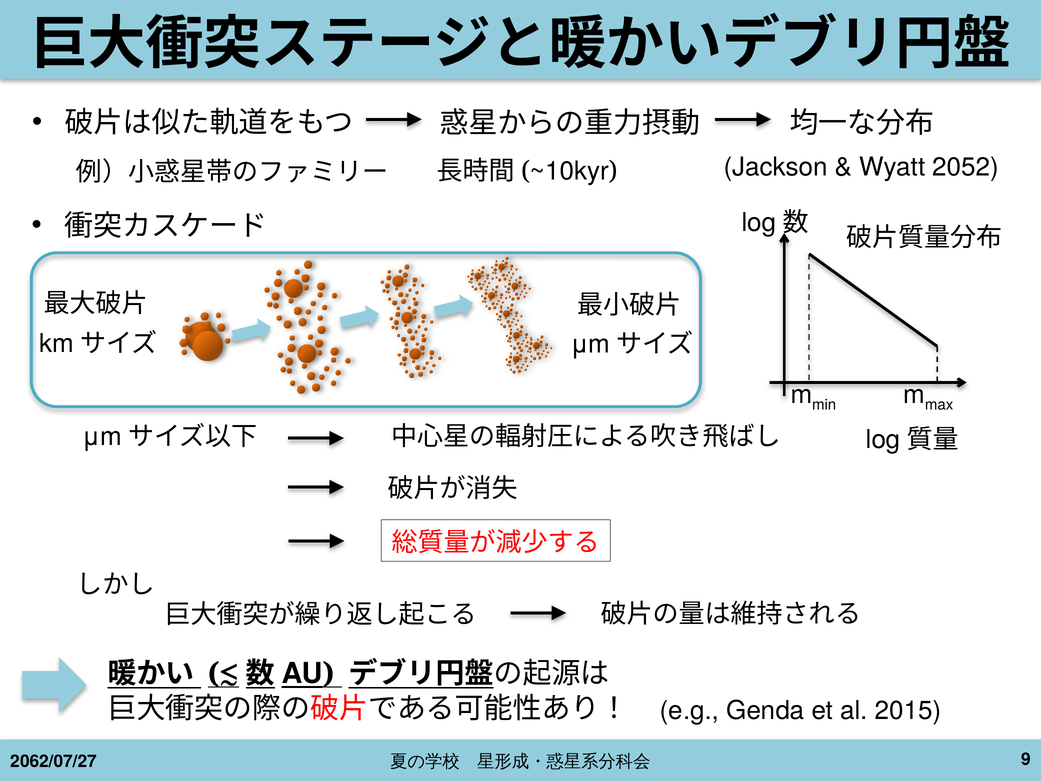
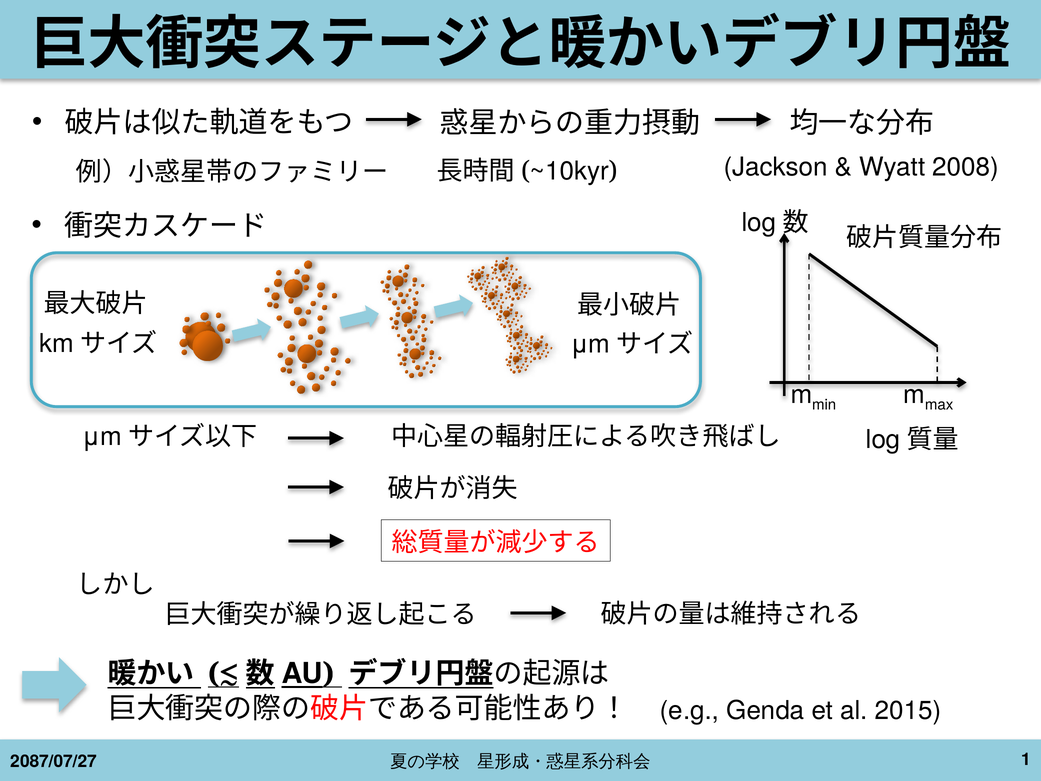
2052: 2052 -> 2008 (966, 167)
9: 9 -> 1 (1026, 759)
2062/07/27: 2062/07/27 -> 2087/07/27 (54, 761)
